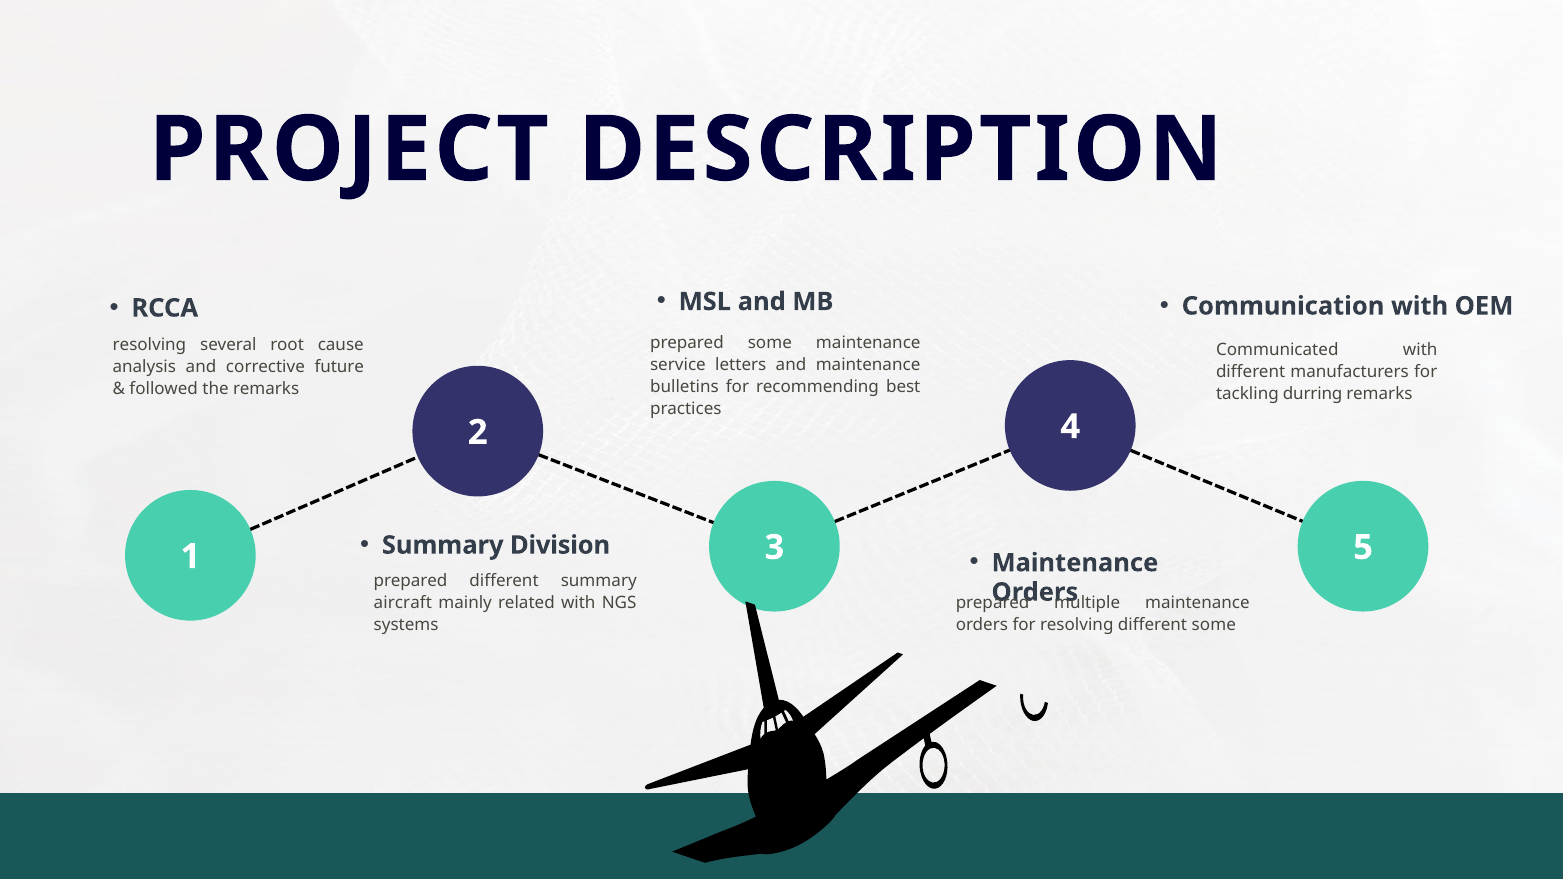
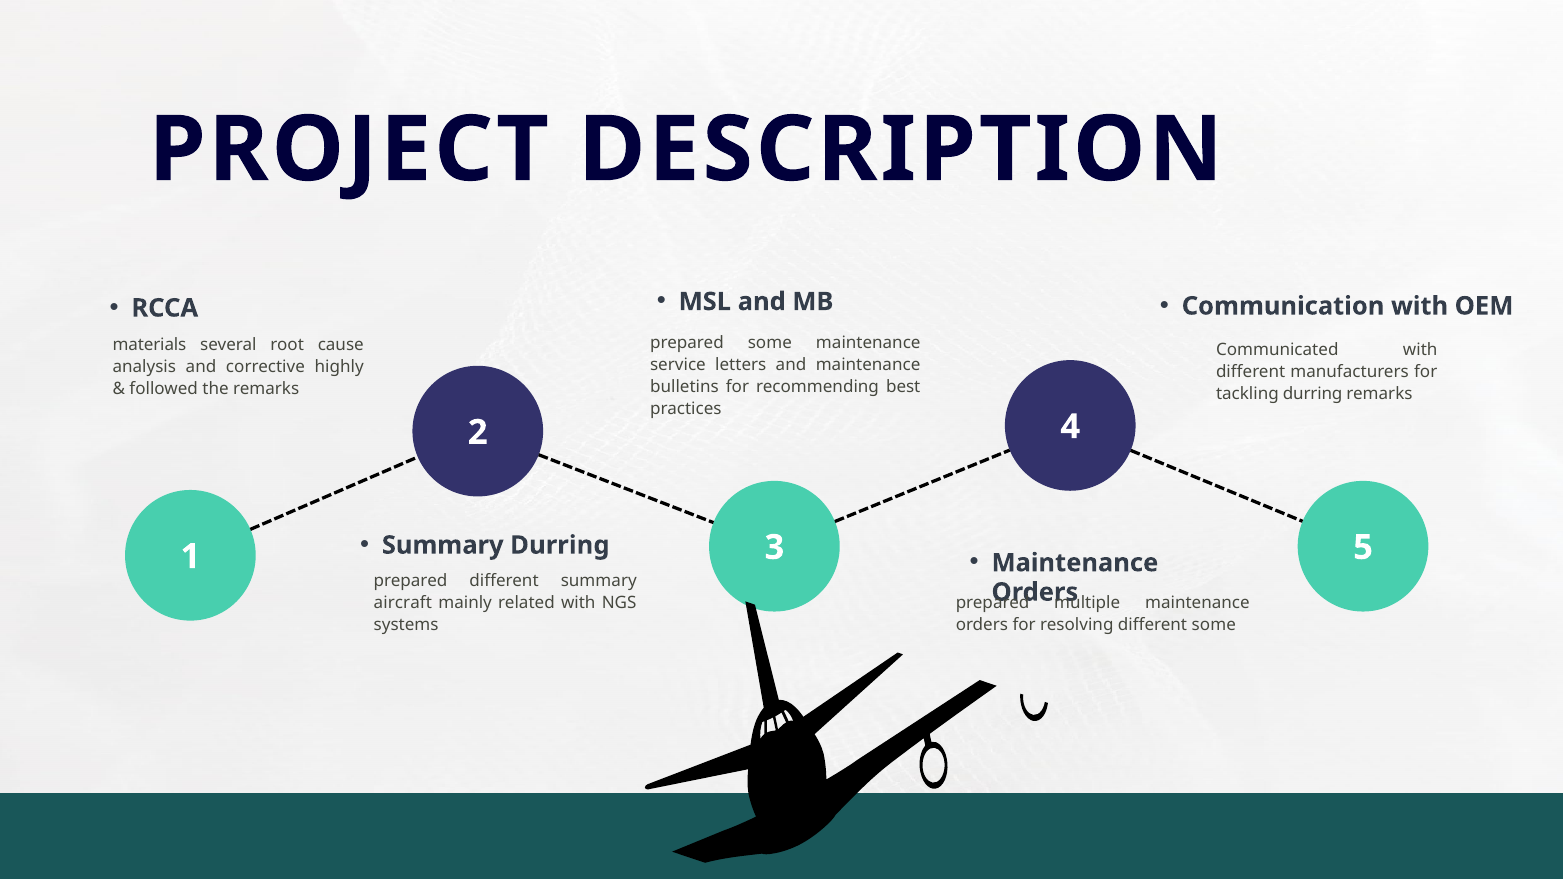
resolving: resolving -> materials (149, 344)
future: future -> highly (339, 366)
Summary Division: Division -> Durring (560, 545)
